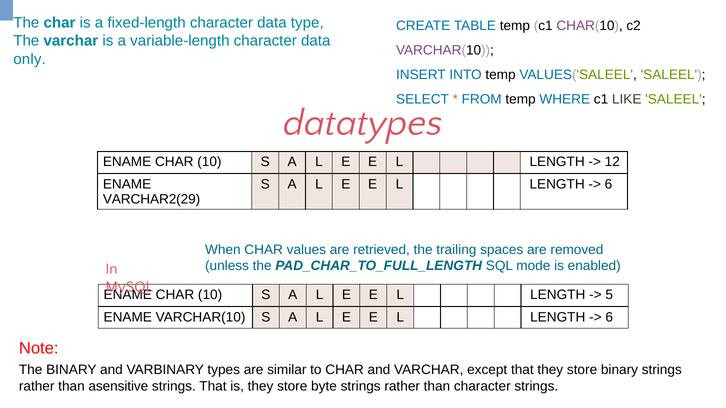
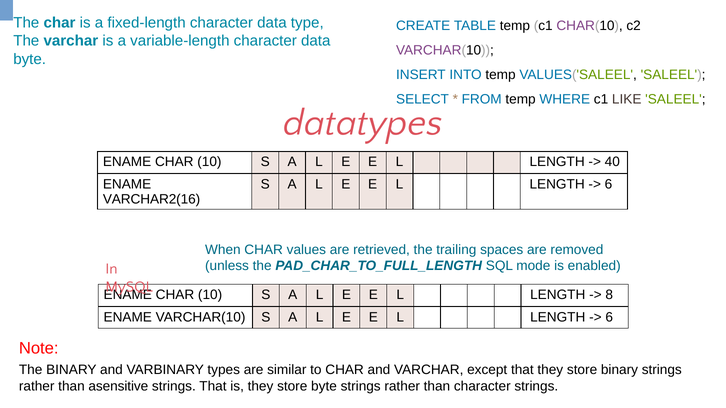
only: only -> byte (30, 59)
12: 12 -> 40 (612, 162)
VARCHAR2(29: VARCHAR2(29 -> VARCHAR2(16 (152, 199)
5: 5 -> 8 (609, 295)
